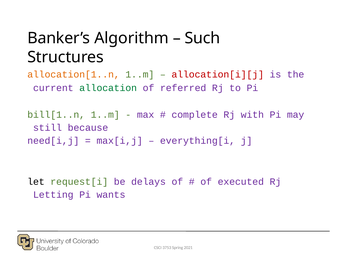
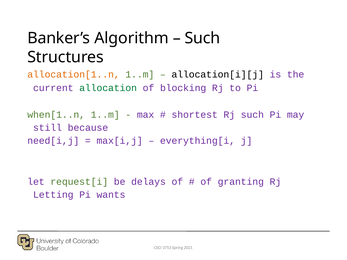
allocation[i][j colour: red -> black (218, 75)
referred: referred -> blocking (183, 88)
bill[1..n: bill[1..n -> when[1..n (56, 115)
complete: complete -> shortest (195, 115)
Rj with: with -> such (252, 115)
let colour: black -> purple (36, 182)
executed: executed -> granting (241, 182)
